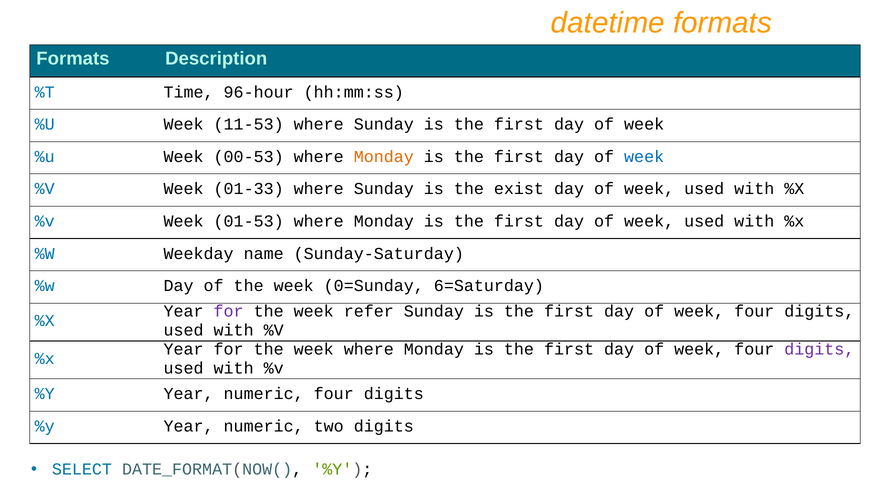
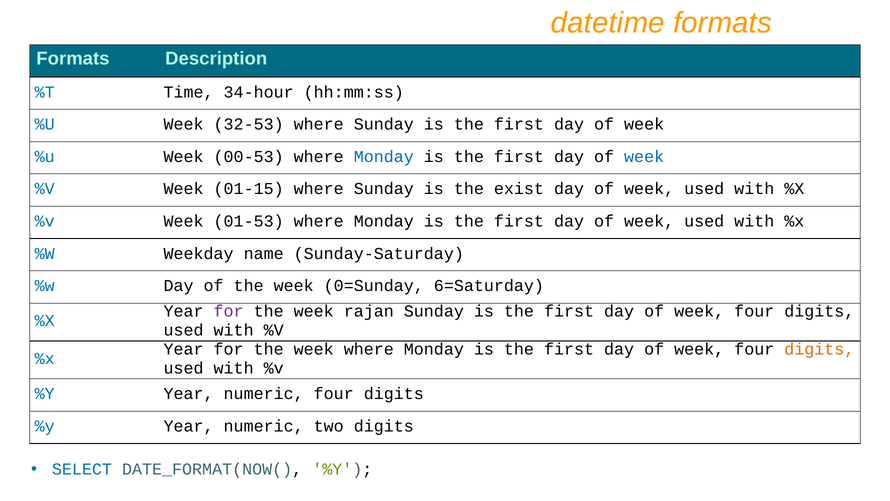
96-hour: 96-hour -> 34-hour (259, 92)
11-53: 11-53 -> 32-53 (249, 124)
Monday colour: orange -> blue (384, 157)
01-33: 01-33 -> 01-15 (249, 189)
refer: refer -> rajan (369, 311)
digits colour: purple -> orange (819, 349)
